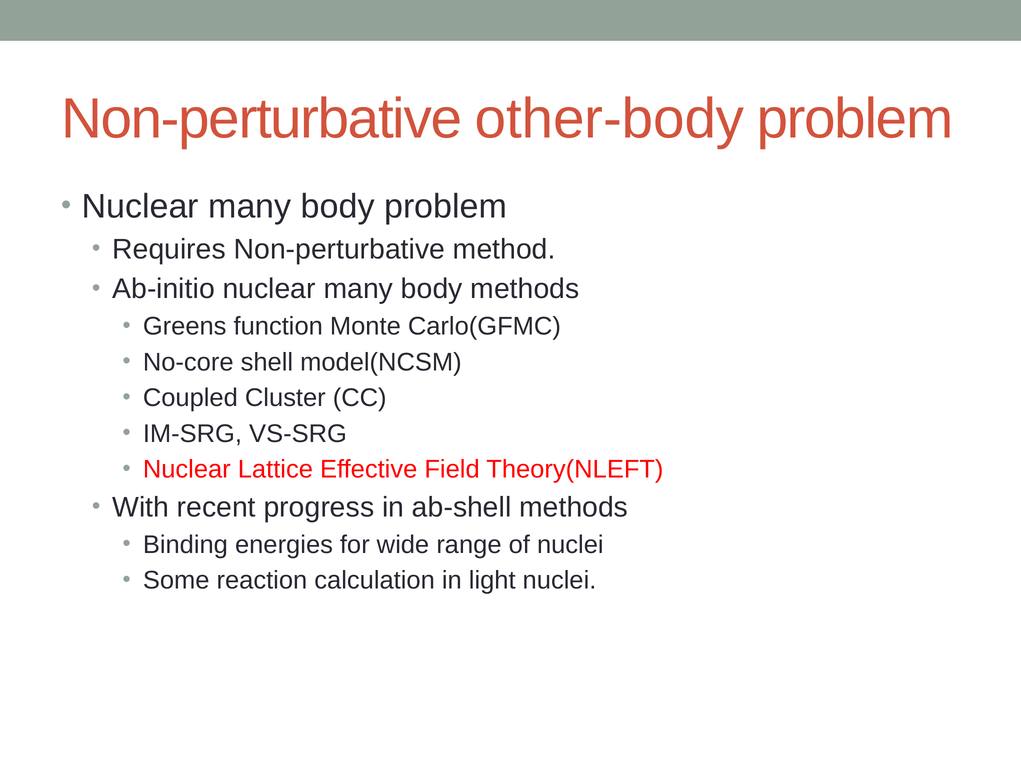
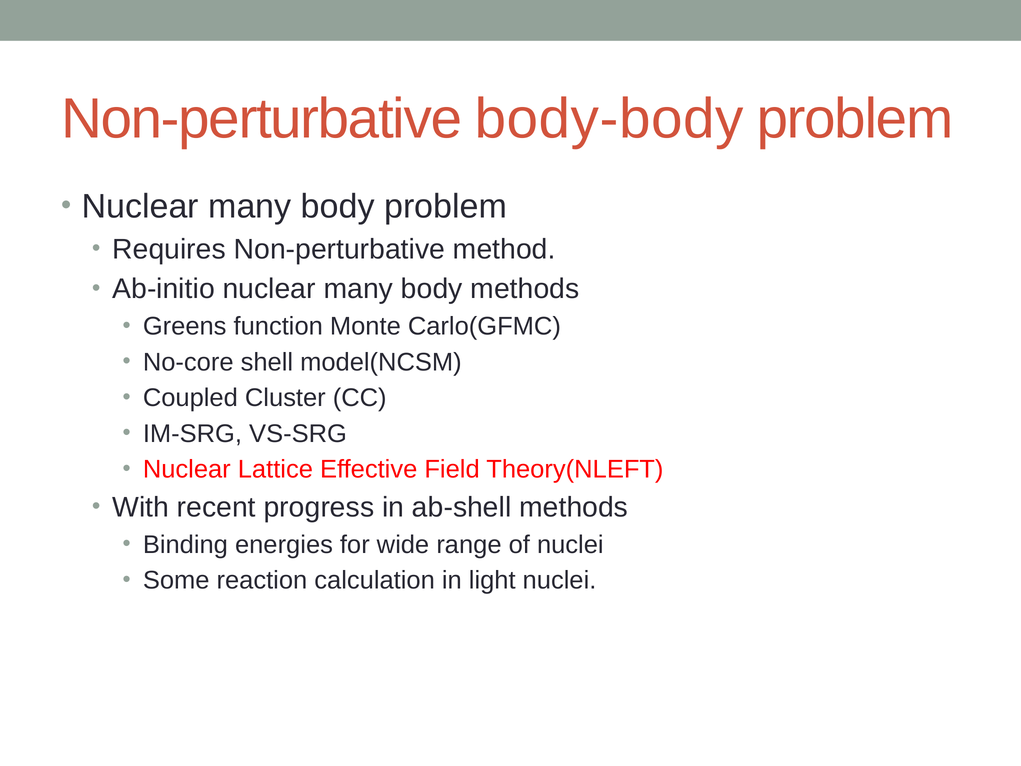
other-body: other-body -> body-body (609, 119)
